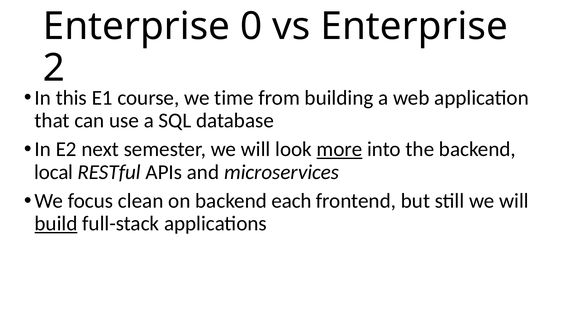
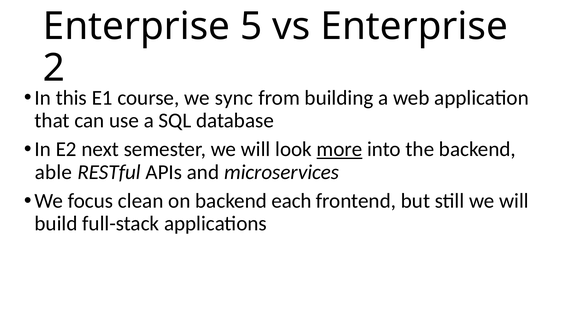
0: 0 -> 5 (251, 26)
time: time -> sync (234, 98)
local: local -> able (53, 172)
build underline: present -> none (56, 223)
